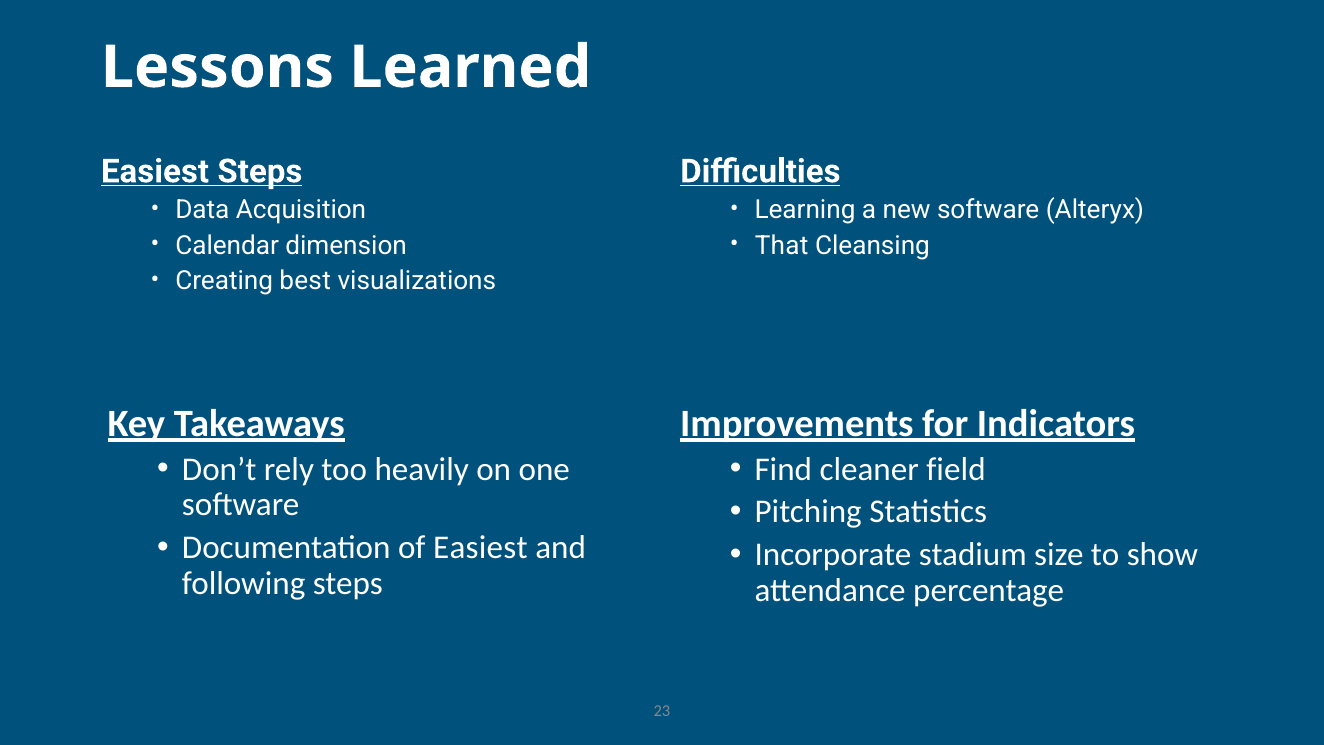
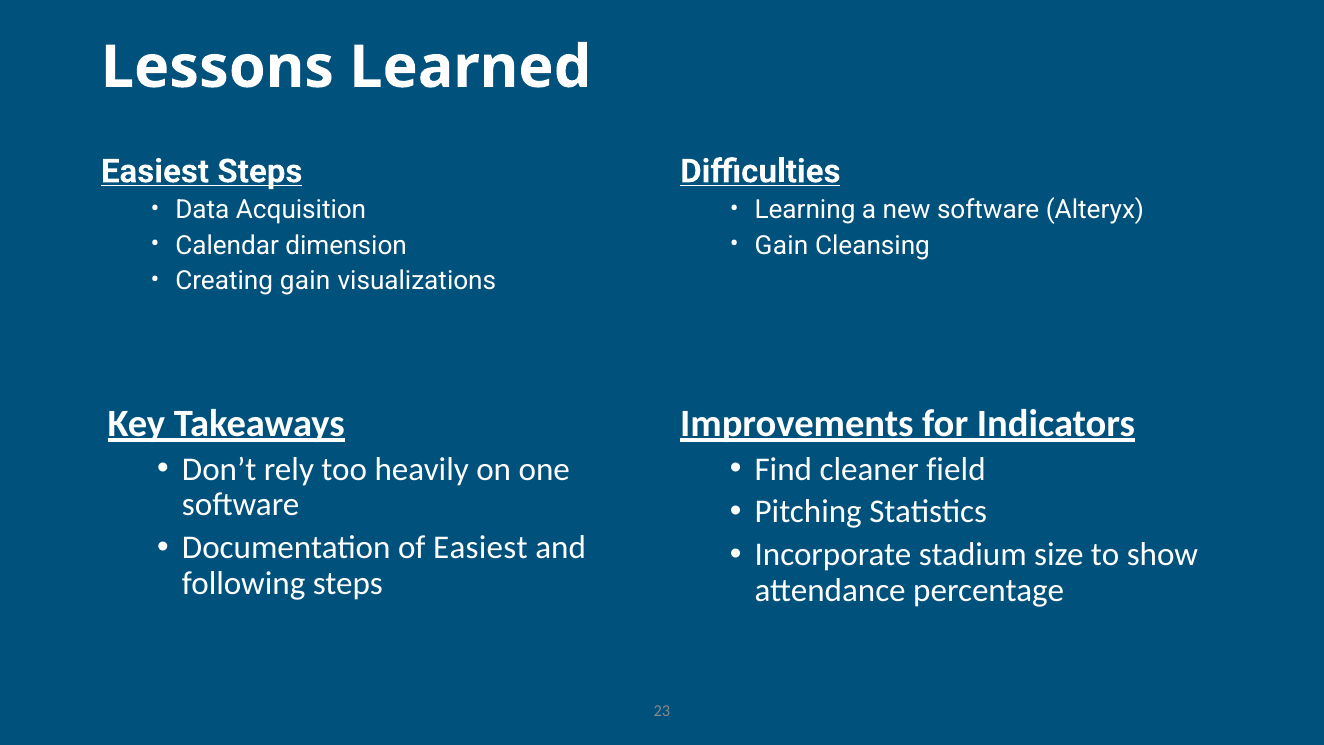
That: That -> Gain (782, 245)
Creating best: best -> gain (305, 280)
